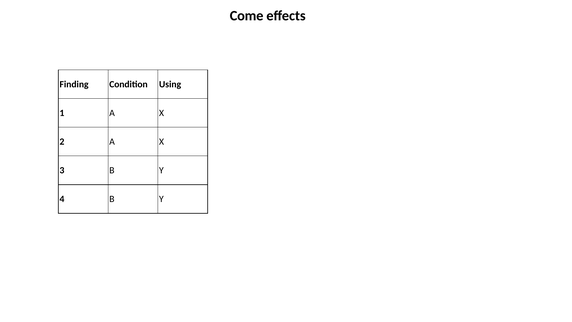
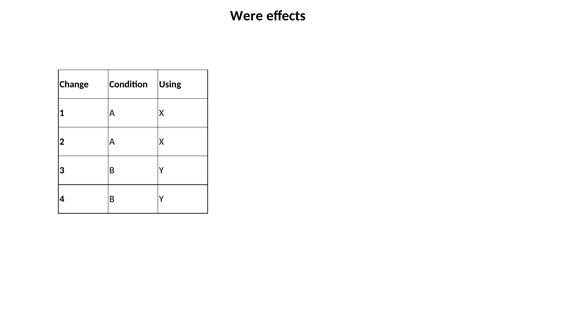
Come: Come -> Were (246, 16)
Finding: Finding -> Change (74, 84)
